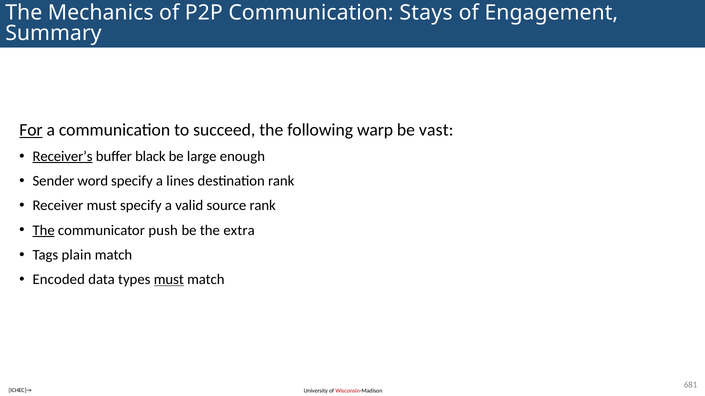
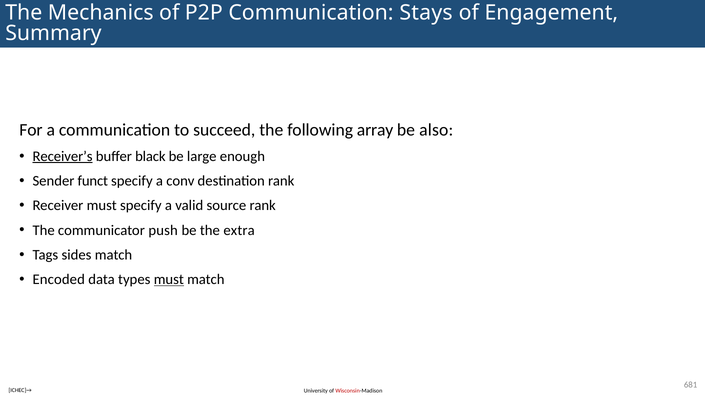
For underline: present -> none (31, 130)
warp: warp -> array (375, 130)
vast: vast -> also (436, 130)
word: word -> funct (93, 181)
lines: lines -> conv (180, 181)
The underline: present -> none (44, 231)
plain: plain -> sides (77, 255)
